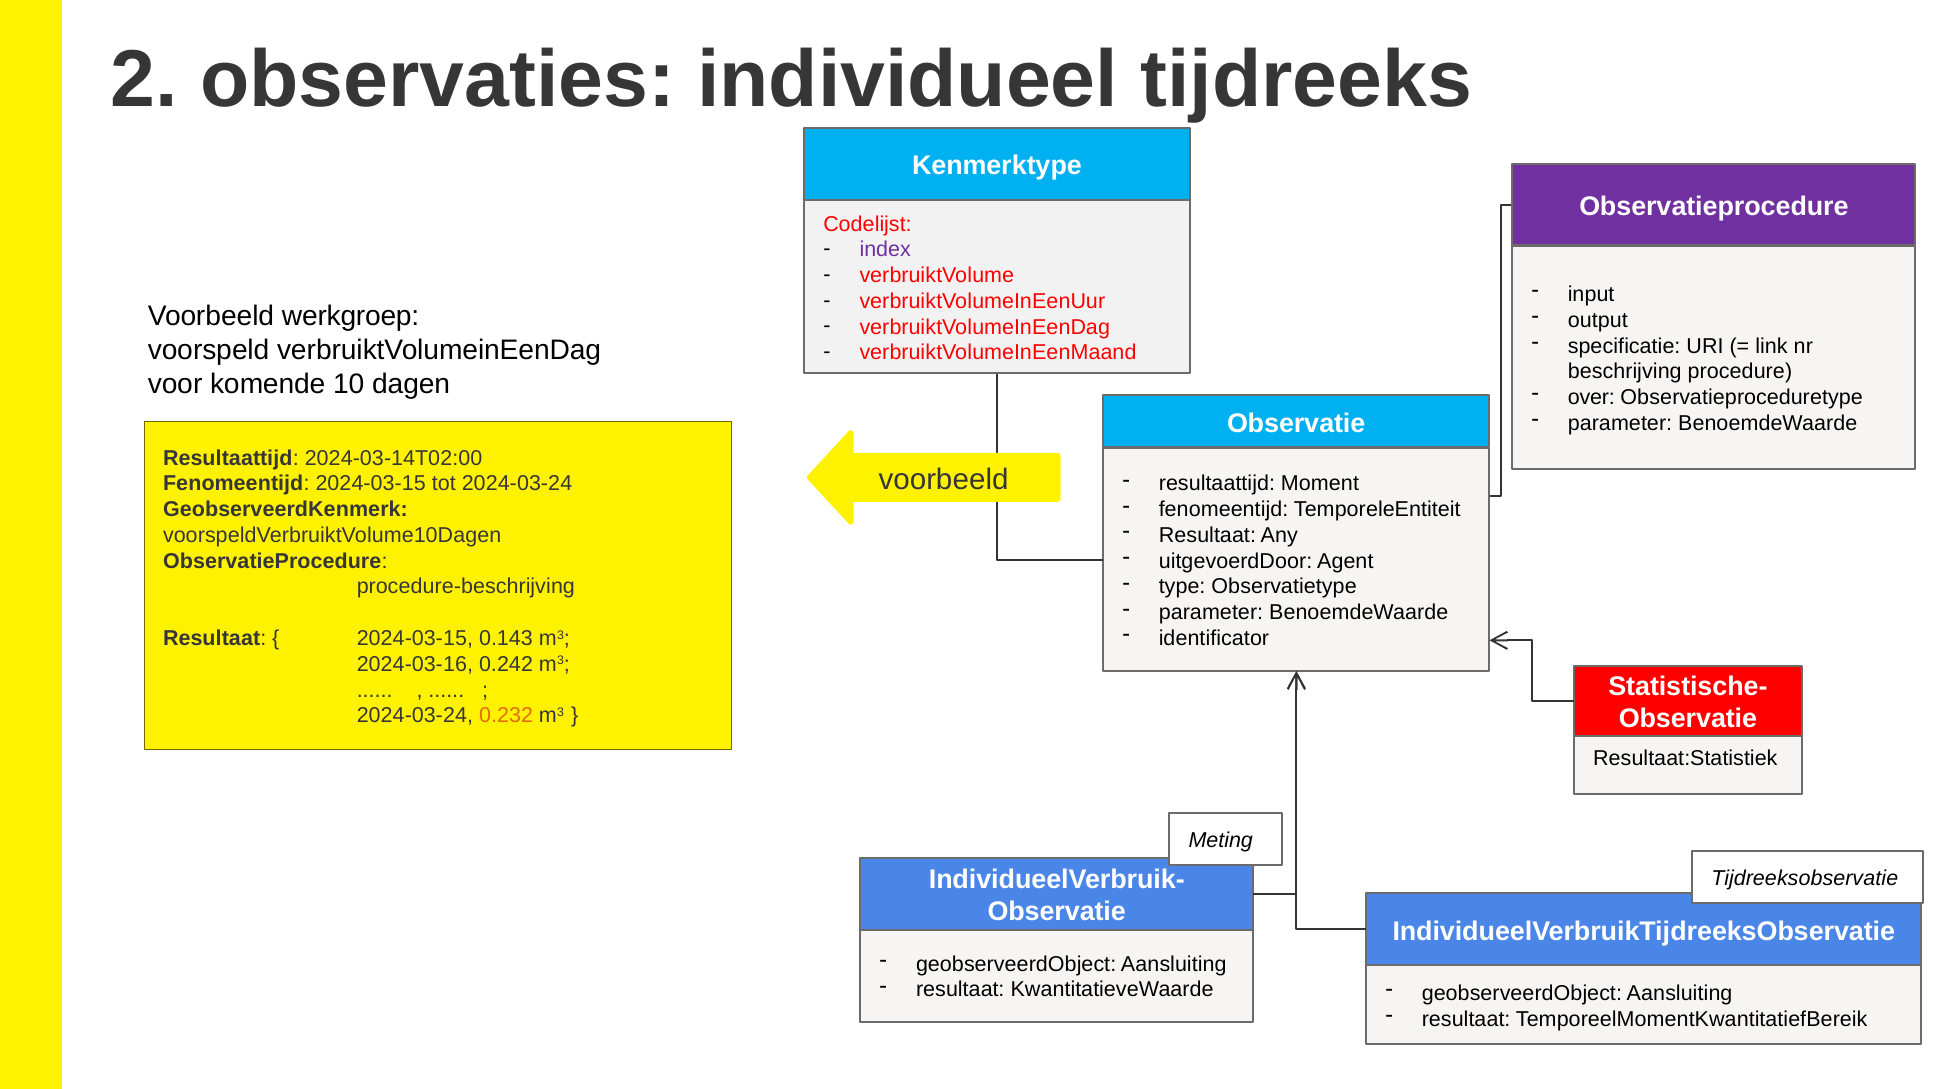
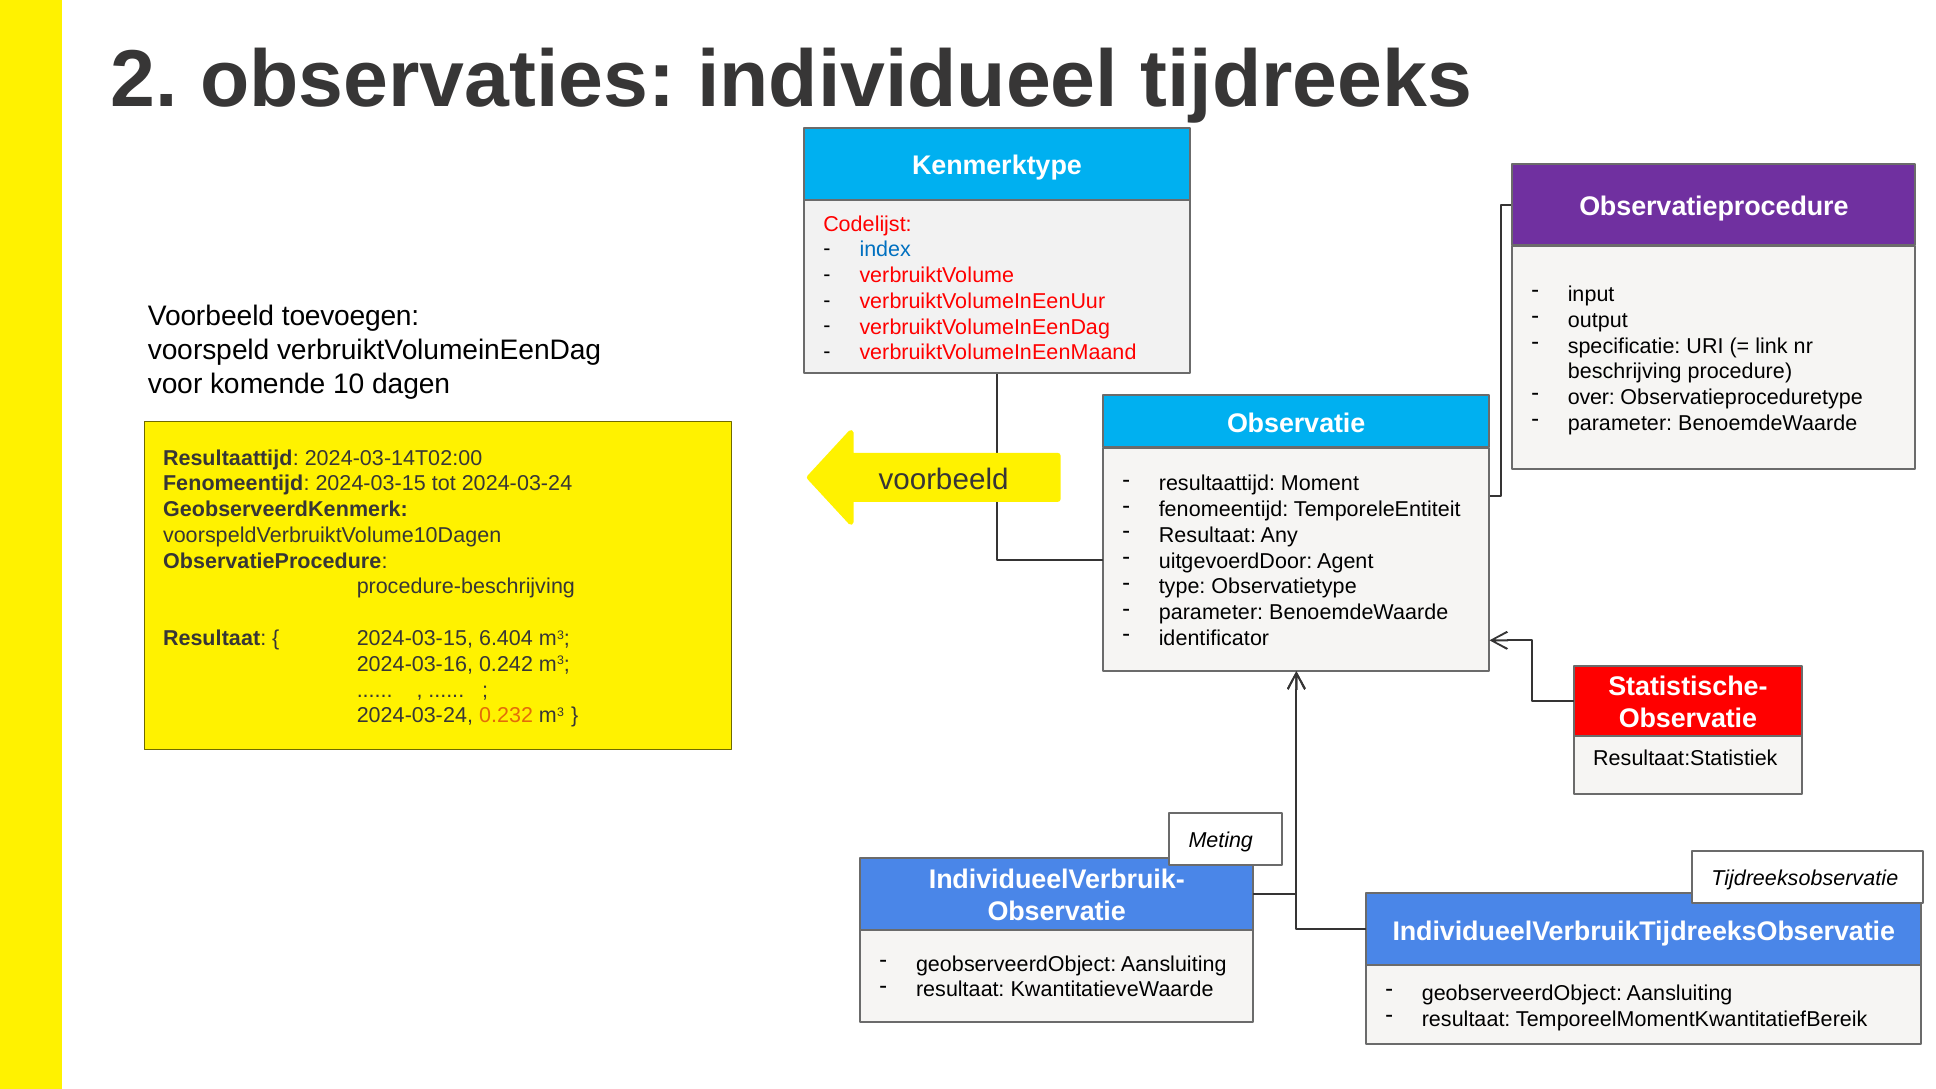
index colour: purple -> blue (885, 250)
werkgroep: werkgroep -> toevoegen (351, 316)
0.143: 0.143 -> 6.404 (506, 638)
